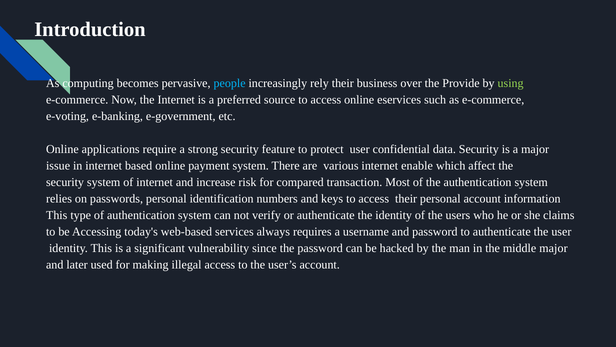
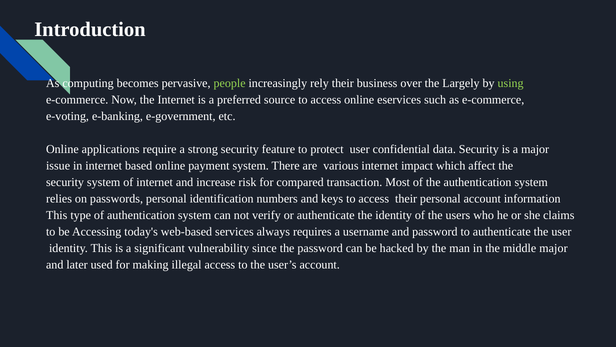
people colour: light blue -> light green (230, 83)
Provide: Provide -> Largely (461, 83)
enable: enable -> impact (417, 166)
